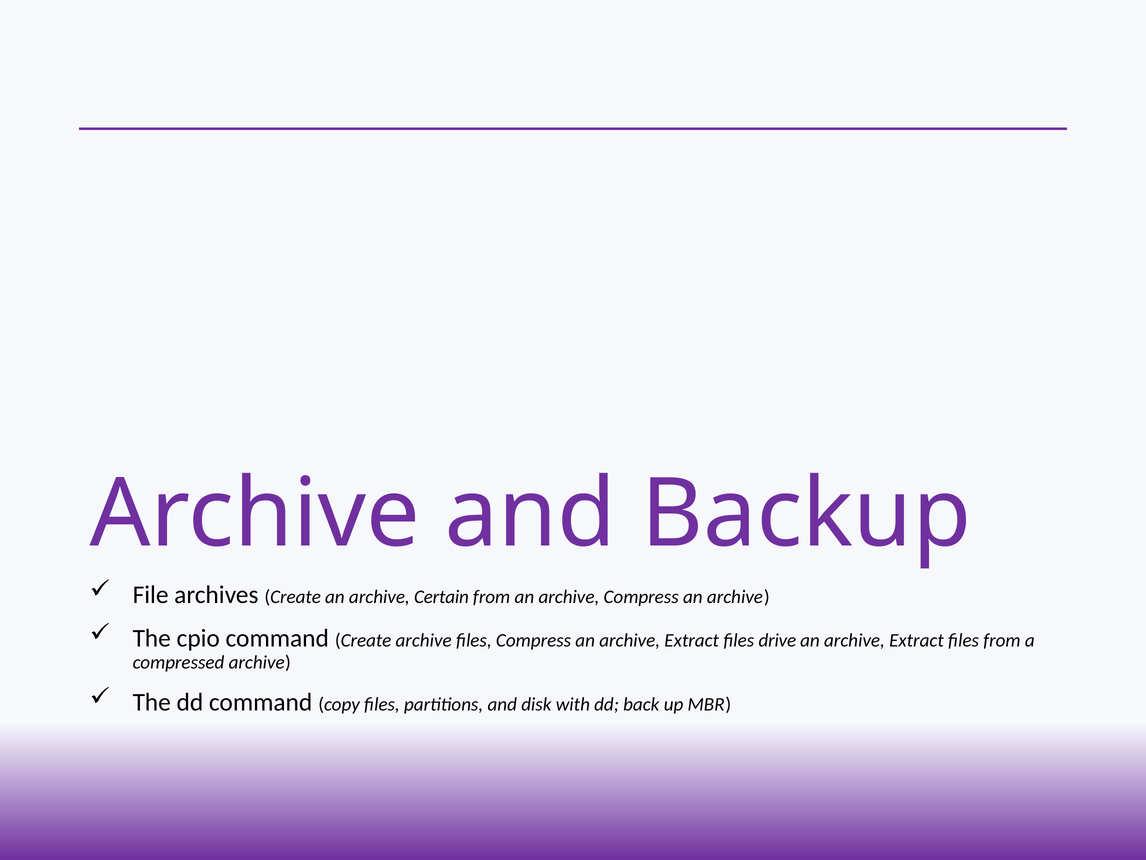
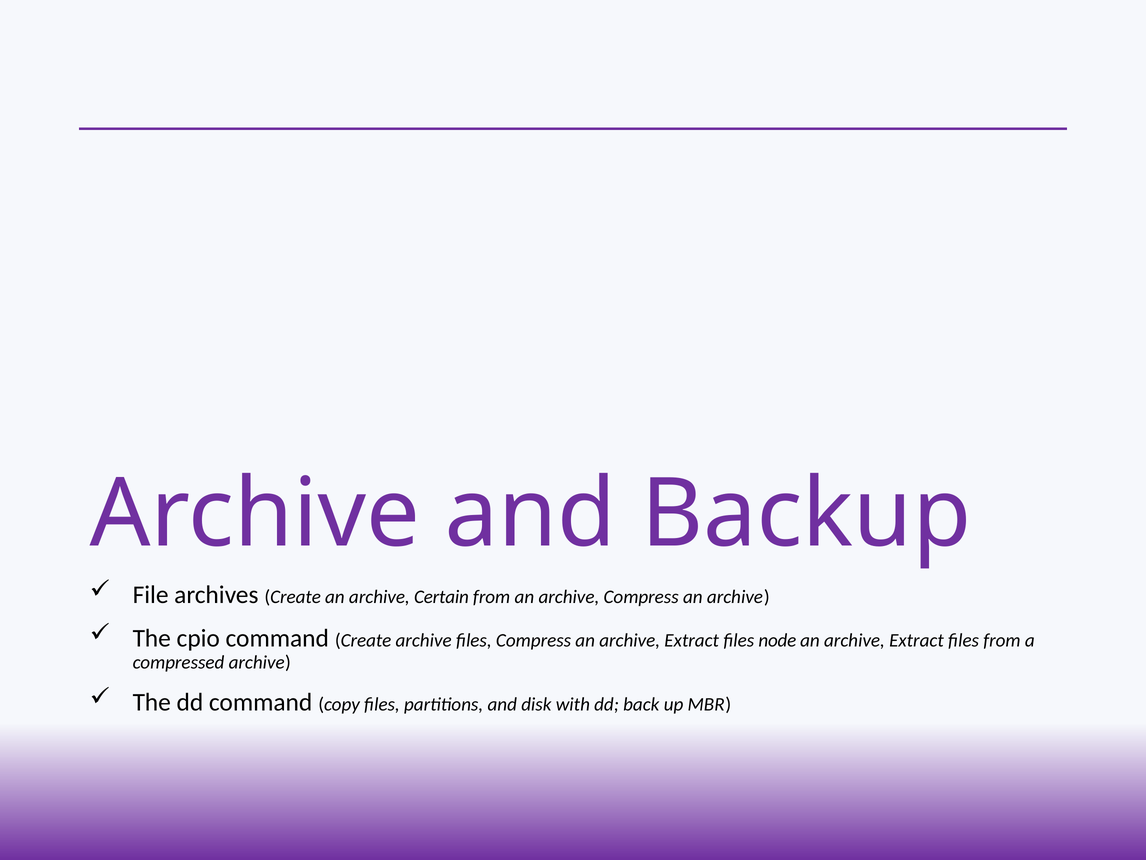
drive: drive -> node (777, 640)
